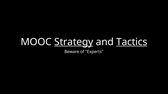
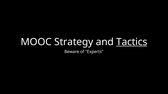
Strategy underline: present -> none (74, 42)
